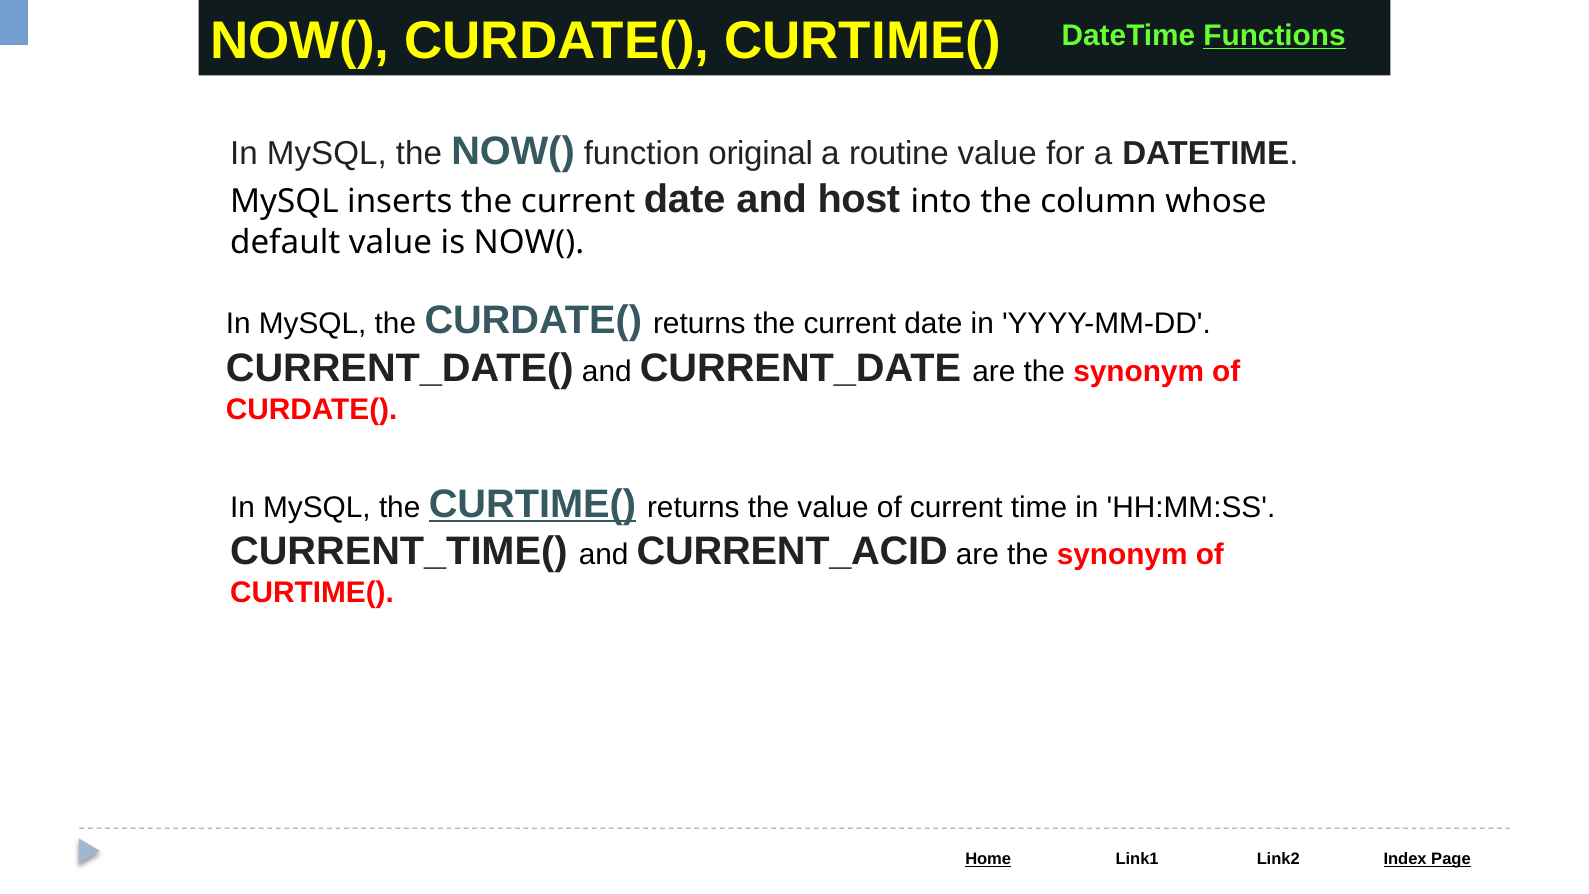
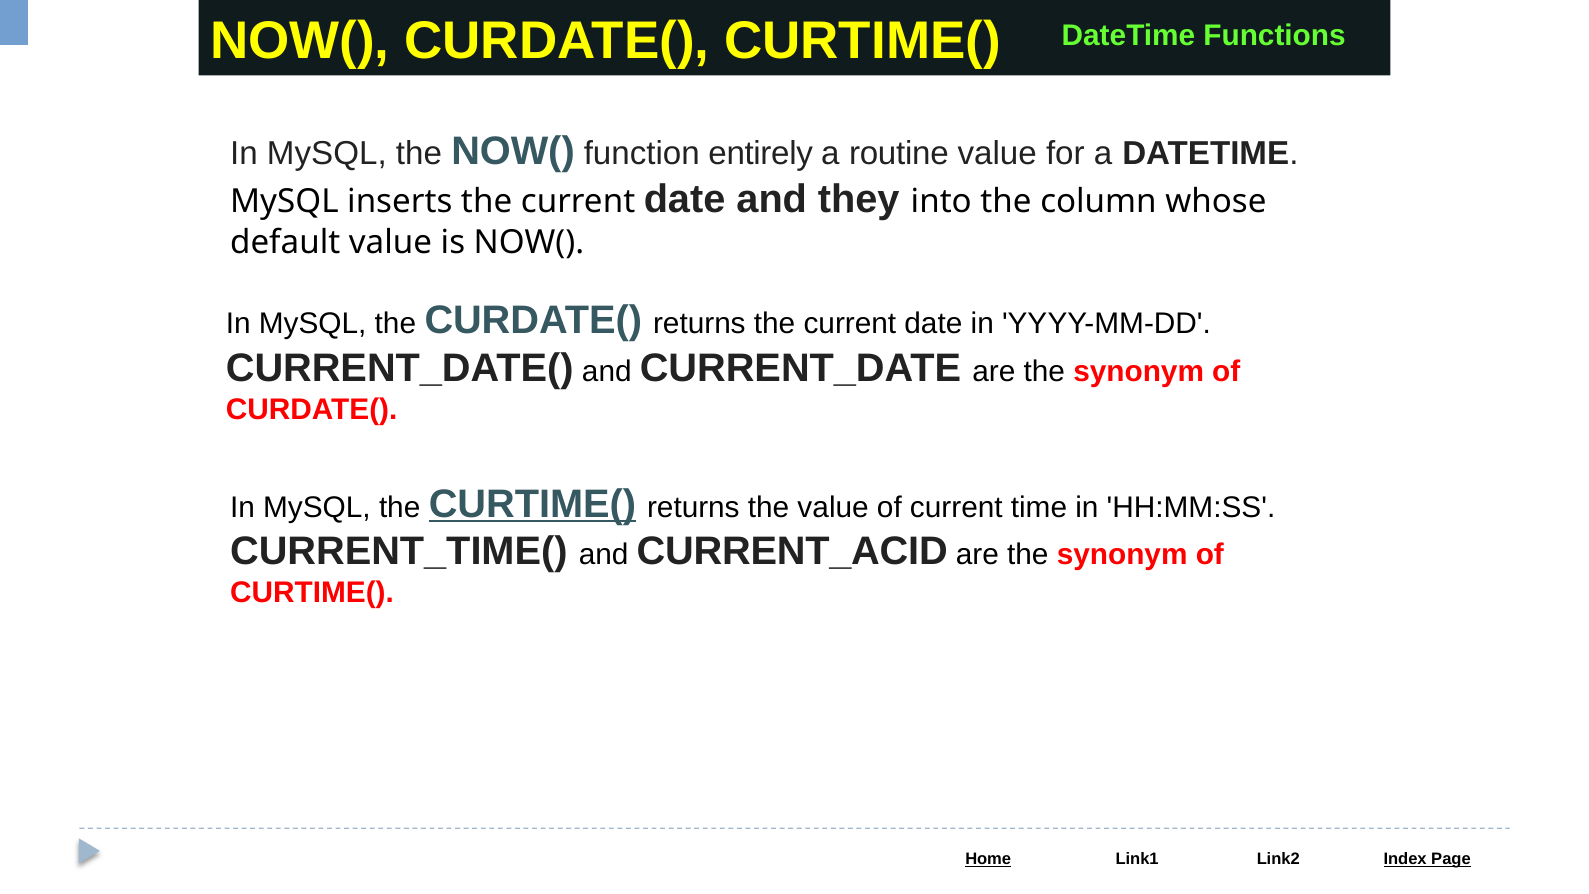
Functions underline: present -> none (1275, 36)
original: original -> entirely (761, 154)
host: host -> they (859, 199)
